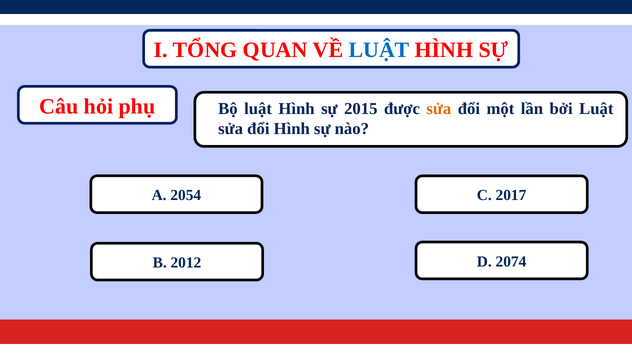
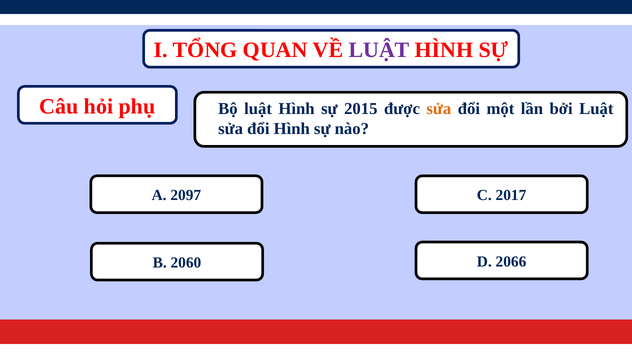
LUẬT colour: blue -> purple (379, 50)
2054: 2054 -> 2097 (186, 196)
2012: 2012 -> 2060 (186, 263)
2074: 2074 -> 2066 (511, 262)
